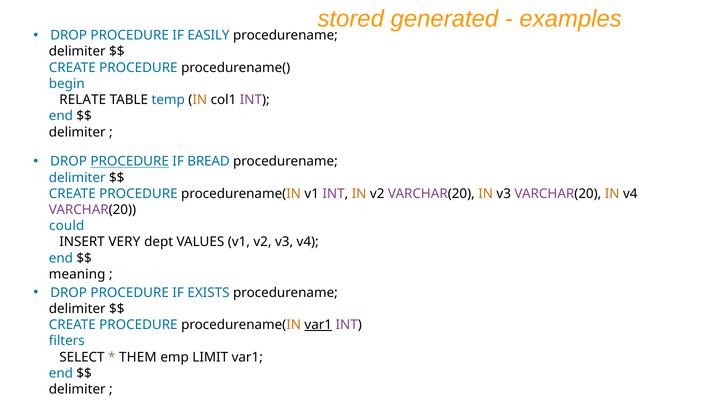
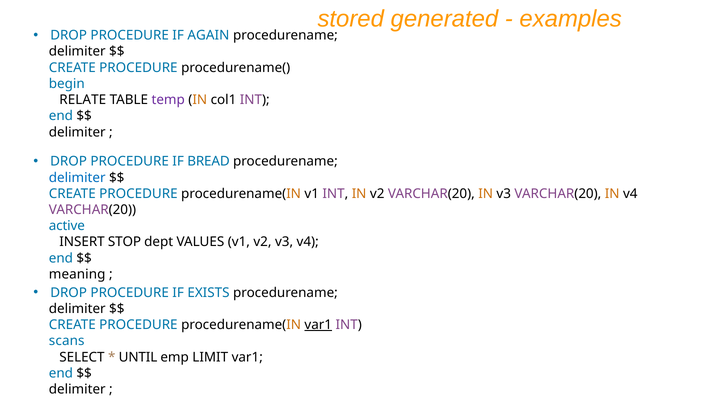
EASILY: EASILY -> AGAIN (208, 35)
temp colour: blue -> purple (168, 100)
PROCEDURE underline: present -> none (130, 162)
could: could -> active (67, 226)
VERY: VERY -> STOP (125, 242)
filters: filters -> scans (67, 341)
THEM: THEM -> UNTIL (138, 357)
